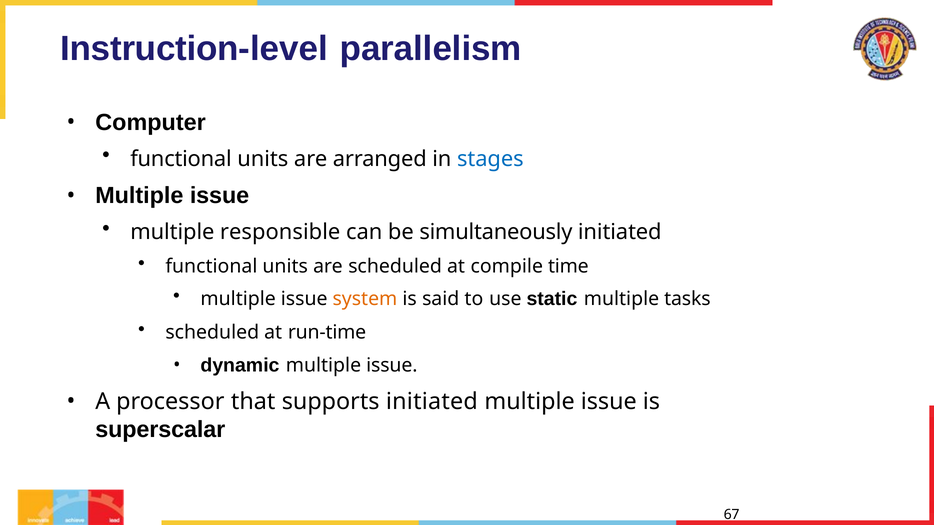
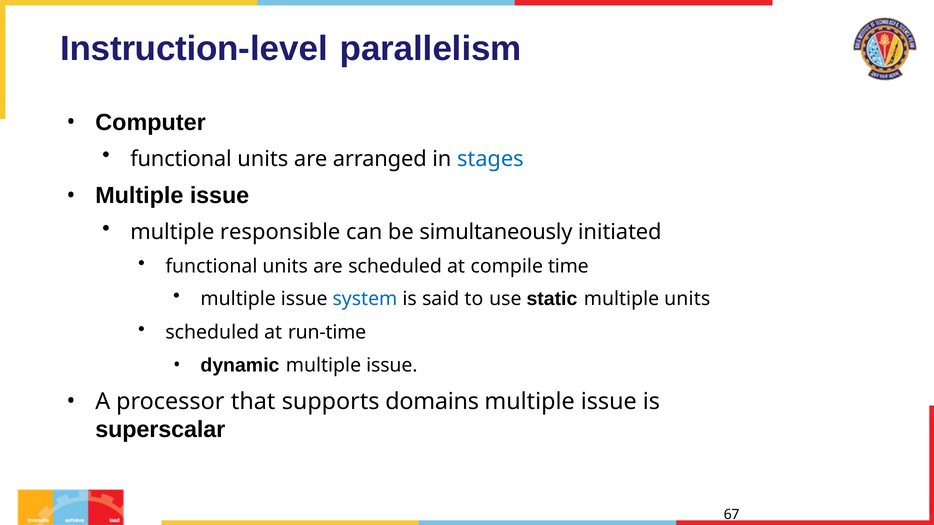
system colour: orange -> blue (365, 299)
multiple tasks: tasks -> units (687, 299)
supports initiated: initiated -> domains (432, 402)
